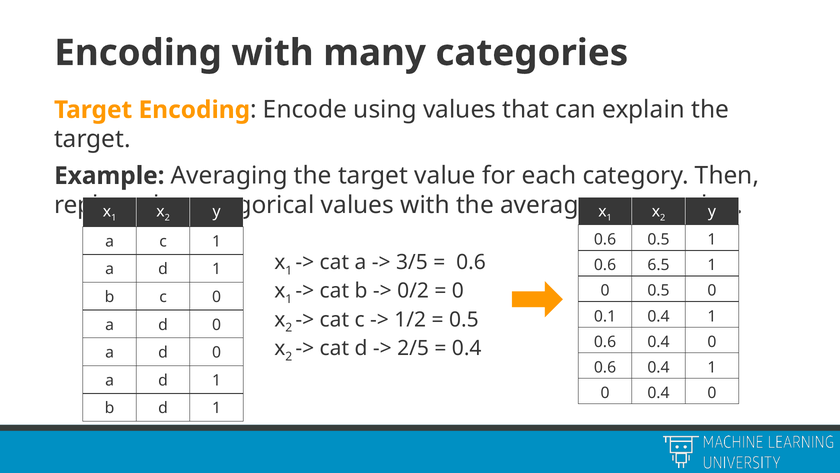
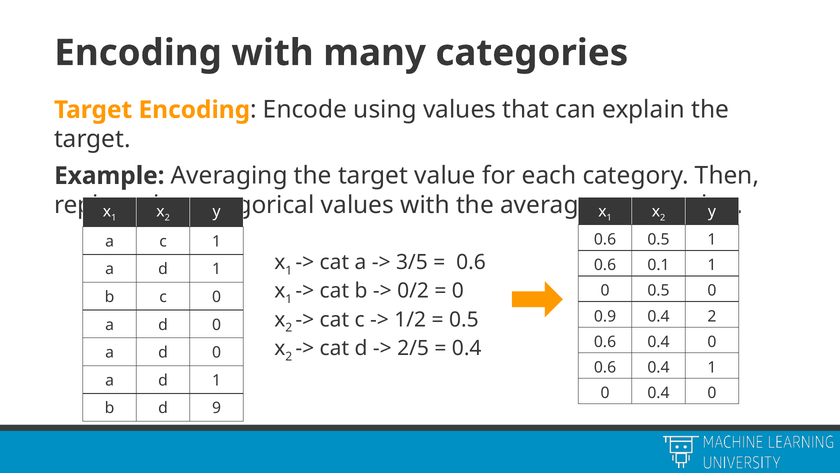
6.5: 6.5 -> 0.1 (659, 265)
0.1: 0.1 -> 0.9 (605, 316)
1: 1 -> 2 (712, 316)
b d 1: 1 -> 9 (217, 408)
